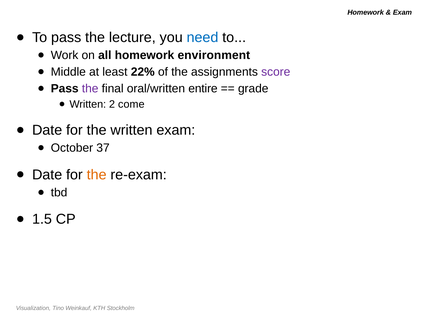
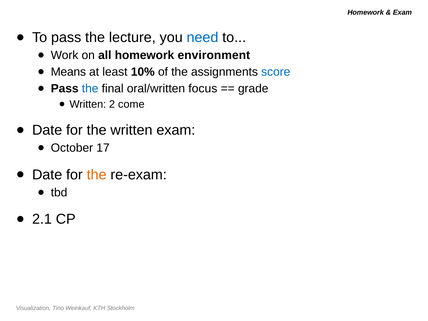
Middle: Middle -> Means (68, 72)
22%: 22% -> 10% (143, 72)
score colour: purple -> blue (276, 72)
the colour: purple -> blue (90, 89)
entire: entire -> focus (203, 89)
37: 37 -> 17 (103, 148)
1.5: 1.5 -> 2.1 (42, 219)
